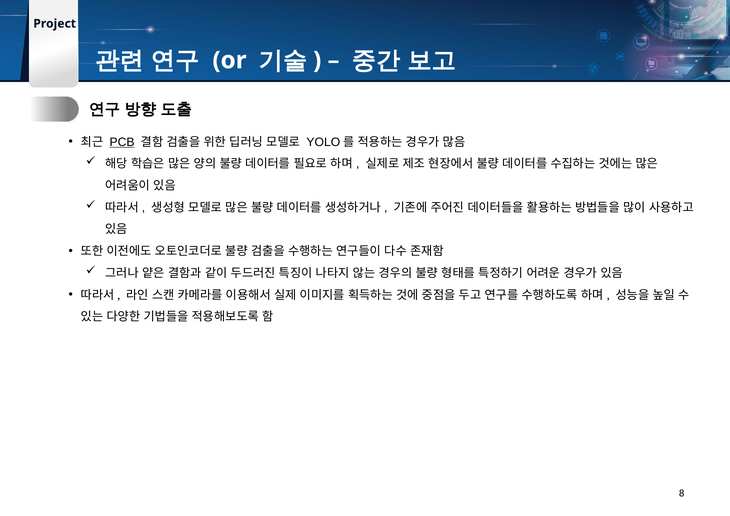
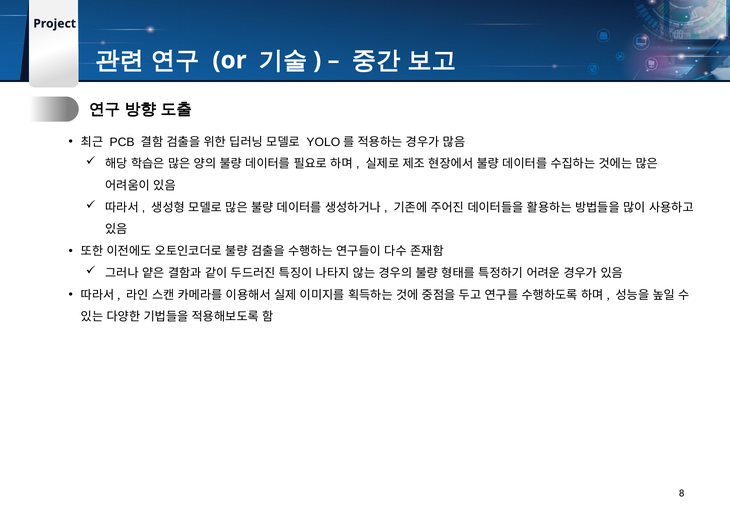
PCB underline: present -> none (122, 142)
